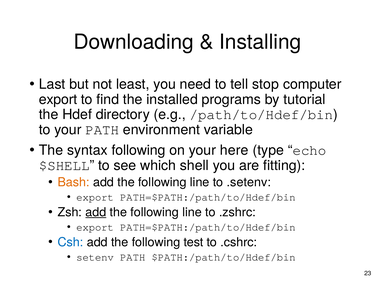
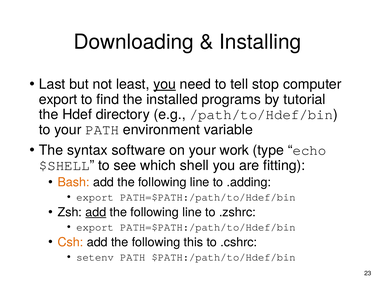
you underline: none -> present (165, 84)
syntax following: following -> software (138, 150)
here: here -> work (234, 150)
.setenv: .setenv -> .adding (249, 182)
Csh colour: blue -> orange (70, 242)
test: test -> this (193, 242)
